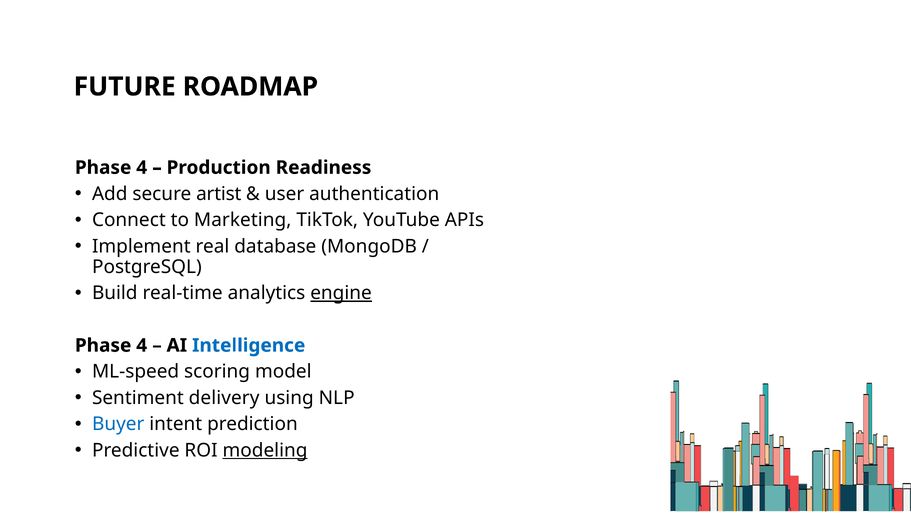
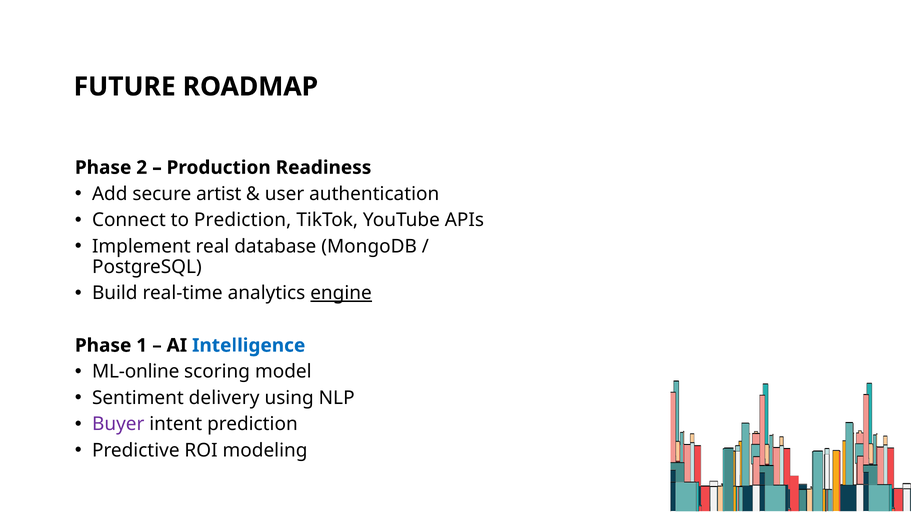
4: 4 -> 2 (142, 167)
to Marketing: Marketing -> Prediction (243, 220)
4: 4 -> 1 (142, 345)
ML-speed: ML-speed -> ML-online (136, 371)
Buyer colour: blue -> purple (118, 424)
modeling underline: present -> none (265, 450)
